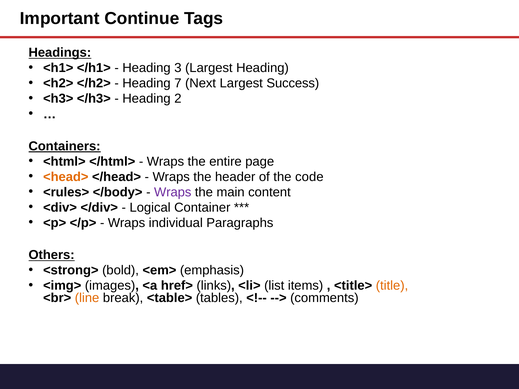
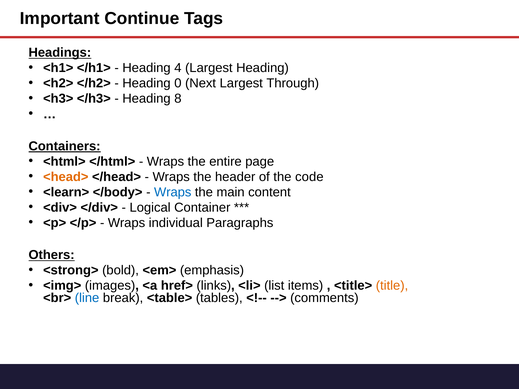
3: 3 -> 4 (178, 68)
7: 7 -> 0 (178, 83)
Success: Success -> Through (293, 83)
2: 2 -> 8 (178, 99)
<rules>: <rules> -> <learn> (66, 192)
Wraps colour: purple -> blue (173, 192)
line colour: orange -> blue (87, 298)
